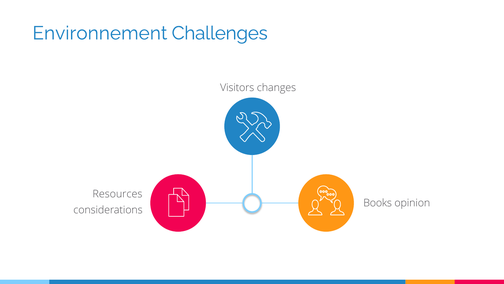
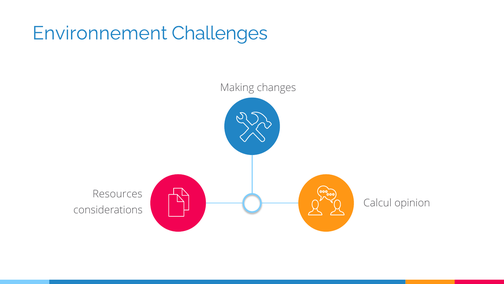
Visitors: Visitors -> Making (237, 88)
Books: Books -> Calcul (378, 203)
